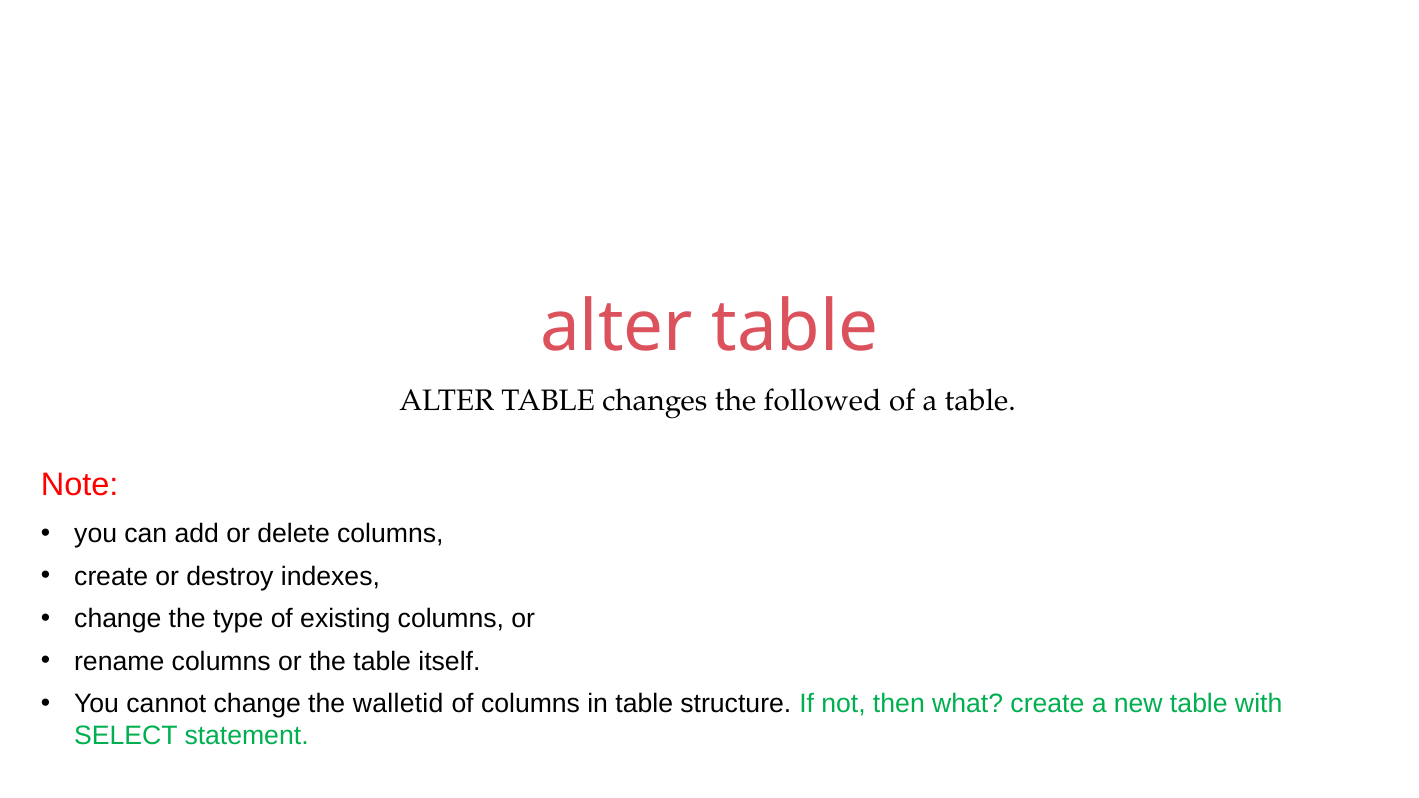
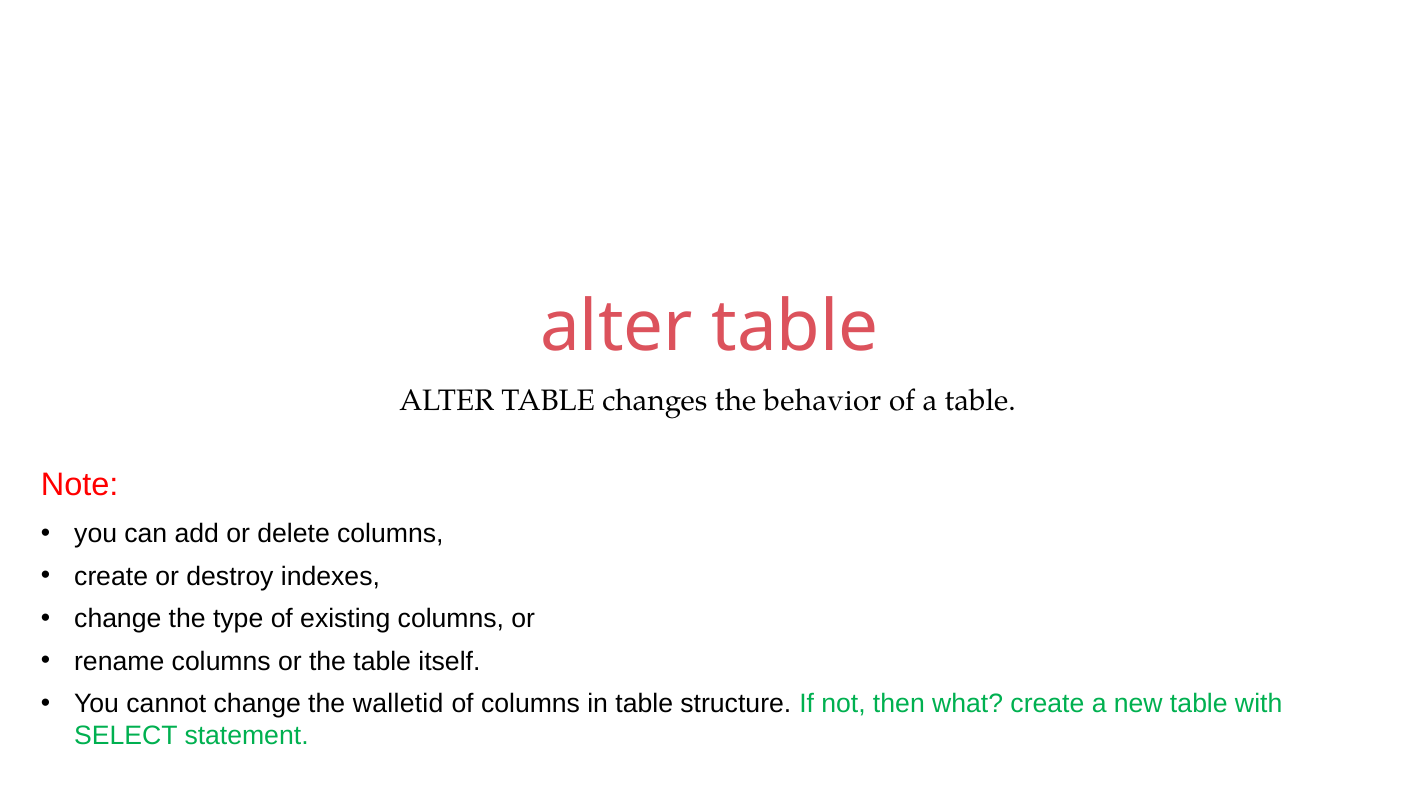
followed: followed -> behavior (823, 401)
